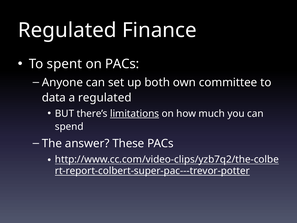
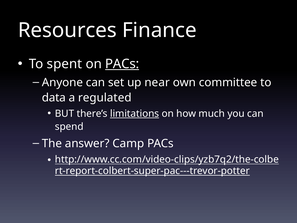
Regulated: Regulated -> Resources (67, 30)
PACs underline: none -> present (122, 64)
both: both -> near (157, 82)
These: These -> Camp (128, 143)
